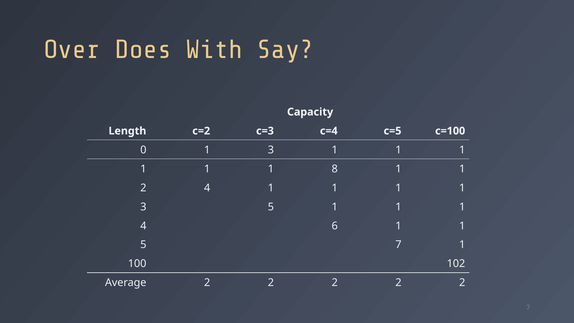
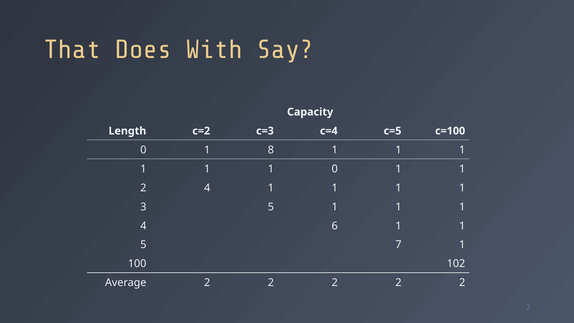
Over: Over -> That (72, 49)
0 1 3: 3 -> 8 (271, 150)
1 8: 8 -> 0 (335, 169)
